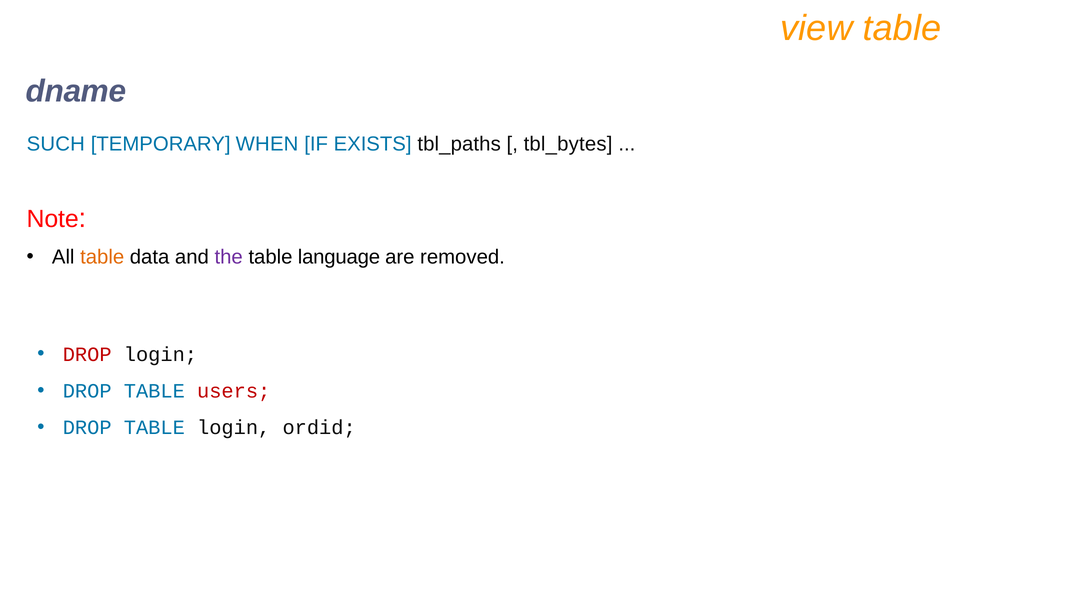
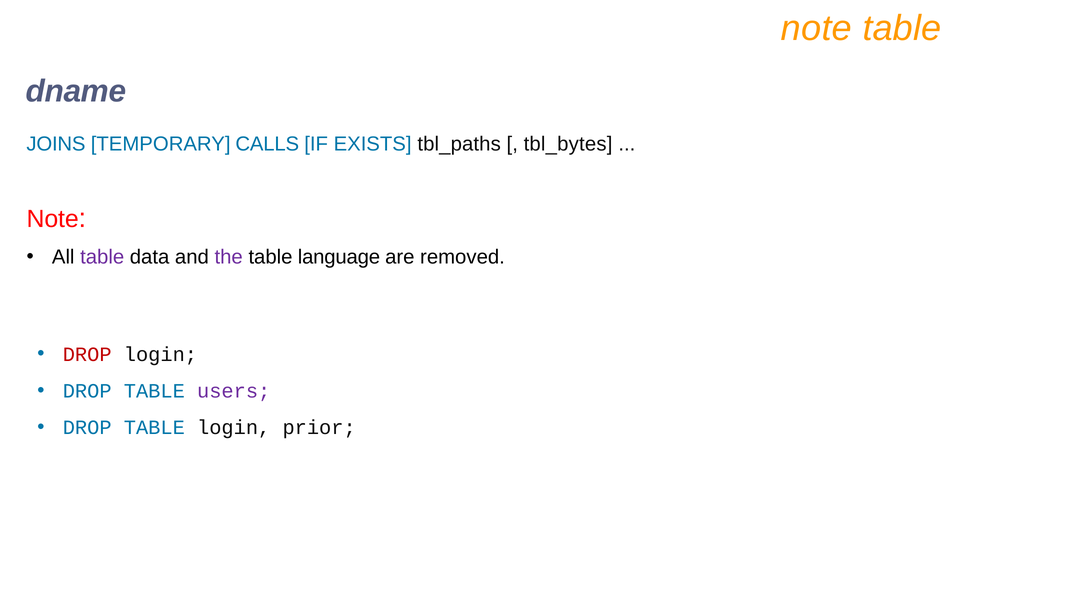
view: view -> note (816, 28)
SUCH: SUCH -> JOINS (56, 144)
WHEN: WHEN -> CALLS (267, 144)
table colour: orange -> purple (102, 257)
users colour: red -> purple (234, 391)
ordid: ordid -> prior (319, 428)
